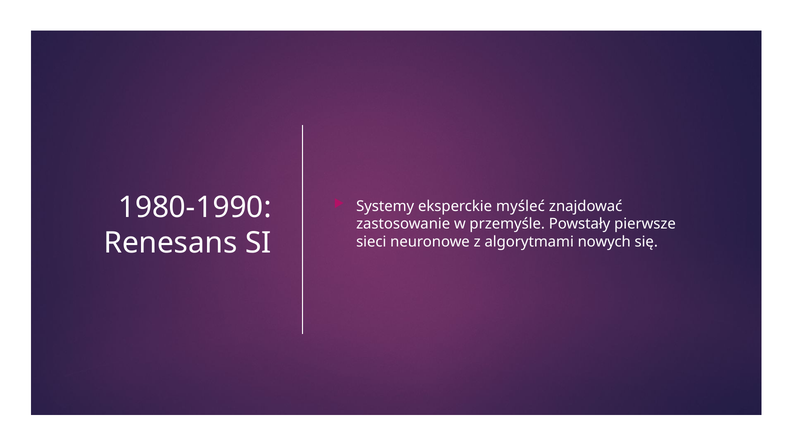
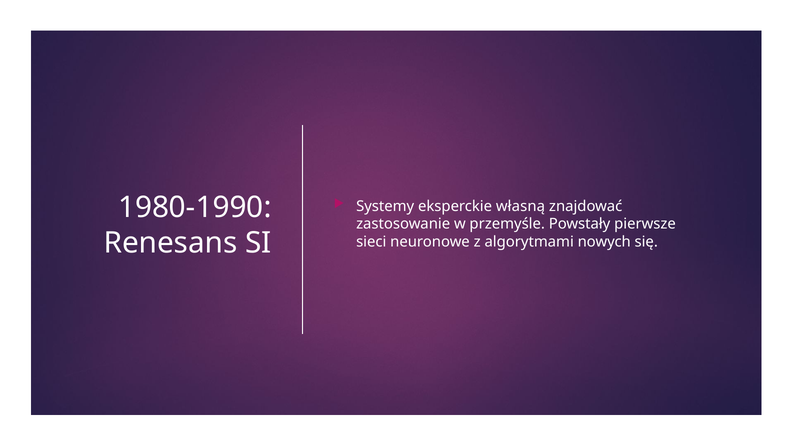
myśleć: myśleć -> własną (520, 206)
